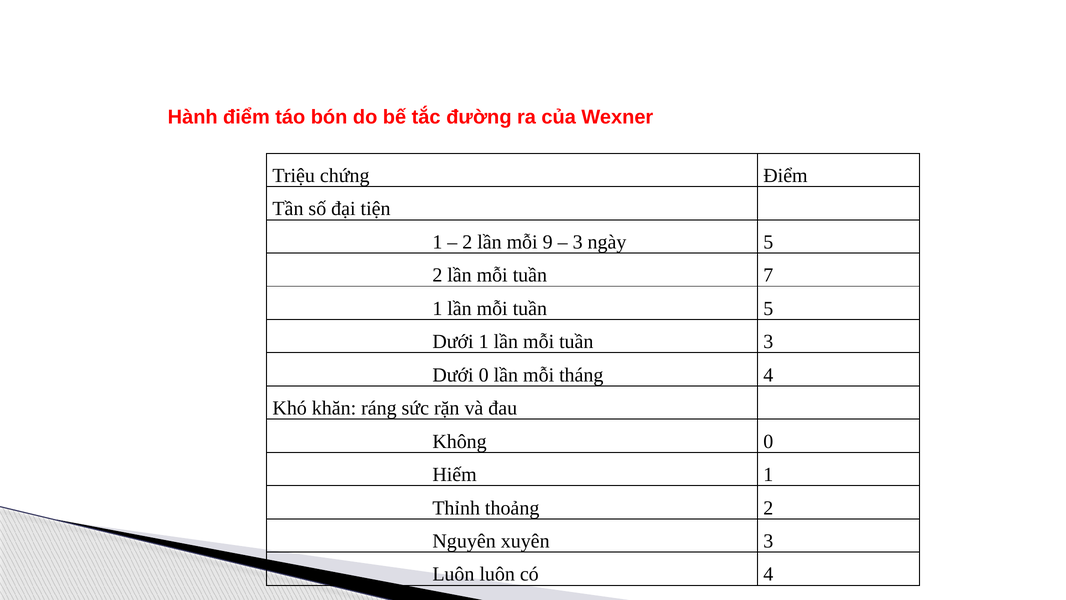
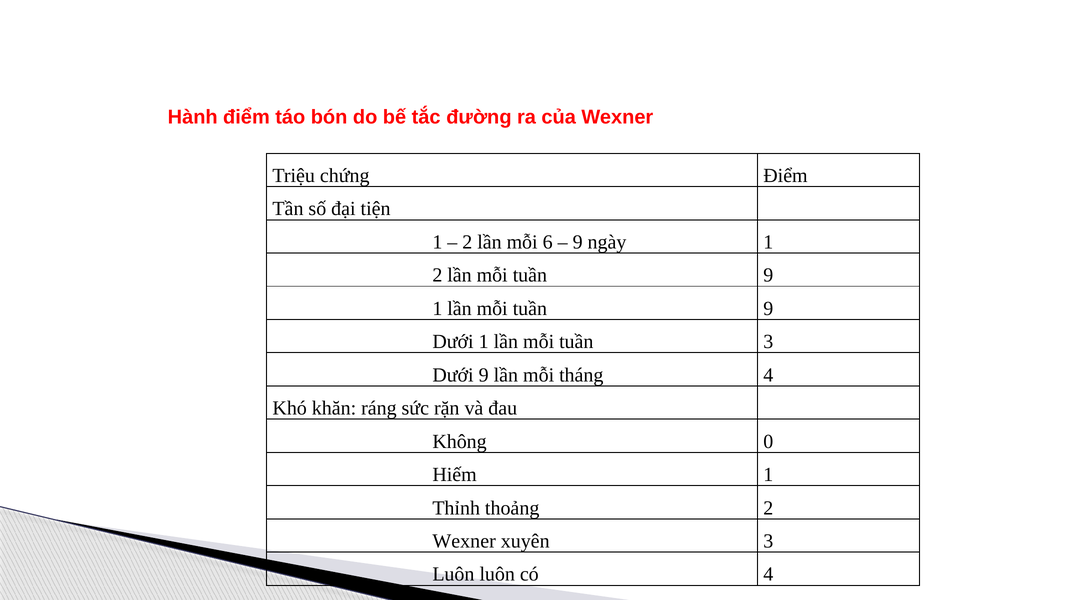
9: 9 -> 6 (548, 242)
3: 3 -> 9 (578, 242)
ngày 5: 5 -> 1 (768, 242)
7: 7 -> 9 (768, 275)
5: 5 -> 9 (768, 308)
Dưới 0: 0 -> 9 (484, 375)
Nguyên: Nguyên -> Wexner (464, 541)
